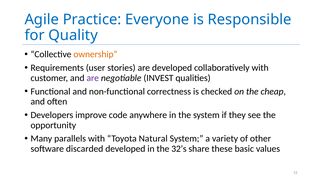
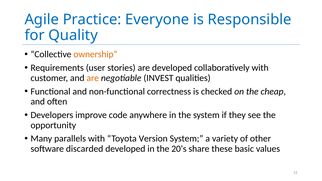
are colour: purple -> orange (93, 78)
Natural: Natural -> Version (153, 139)
32’s: 32’s -> 20’s (179, 149)
